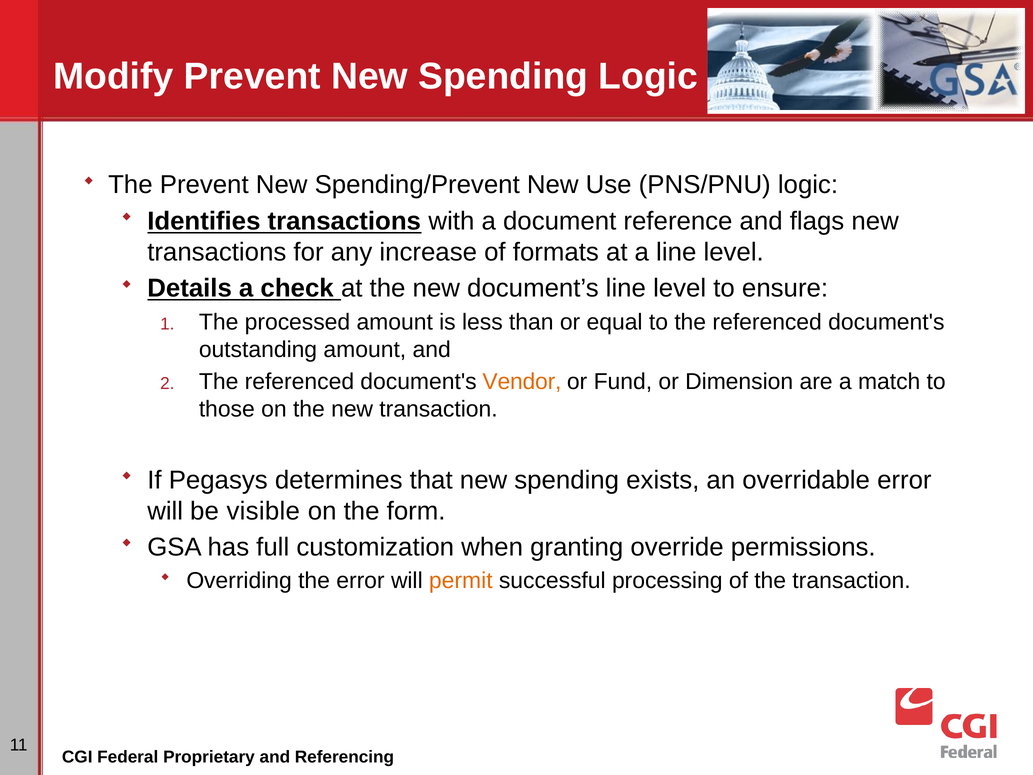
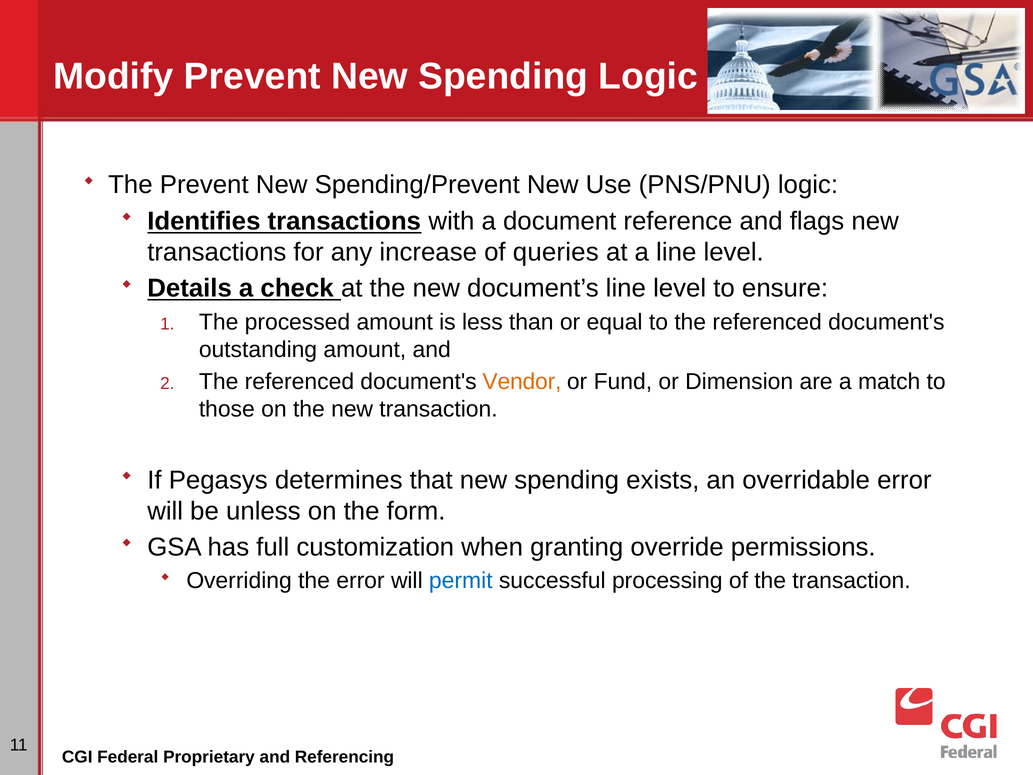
formats: formats -> queries (556, 252)
visible: visible -> unless (263, 511)
permit colour: orange -> blue (461, 581)
